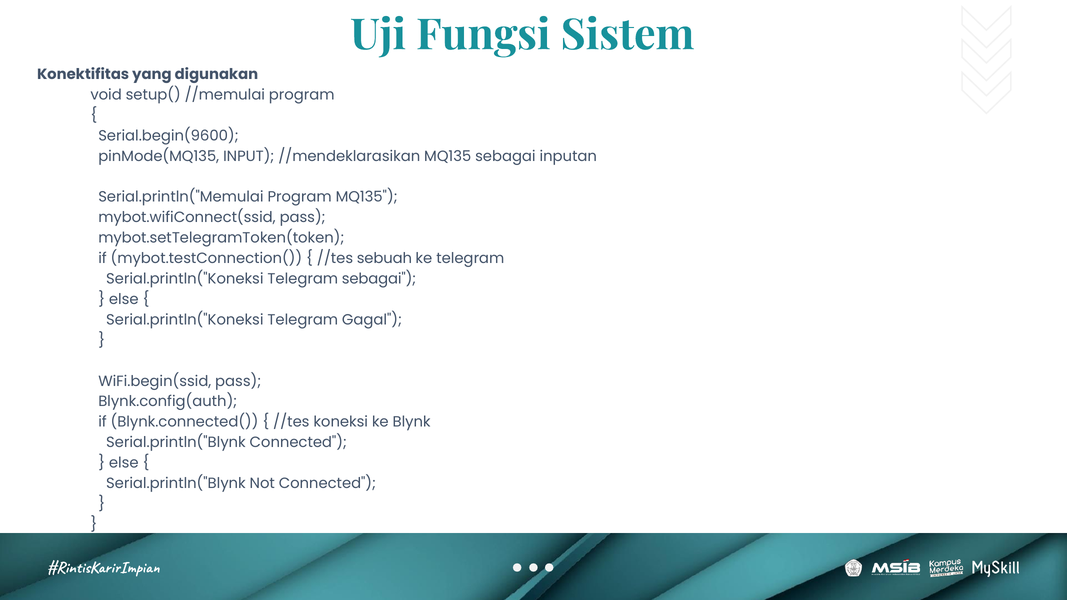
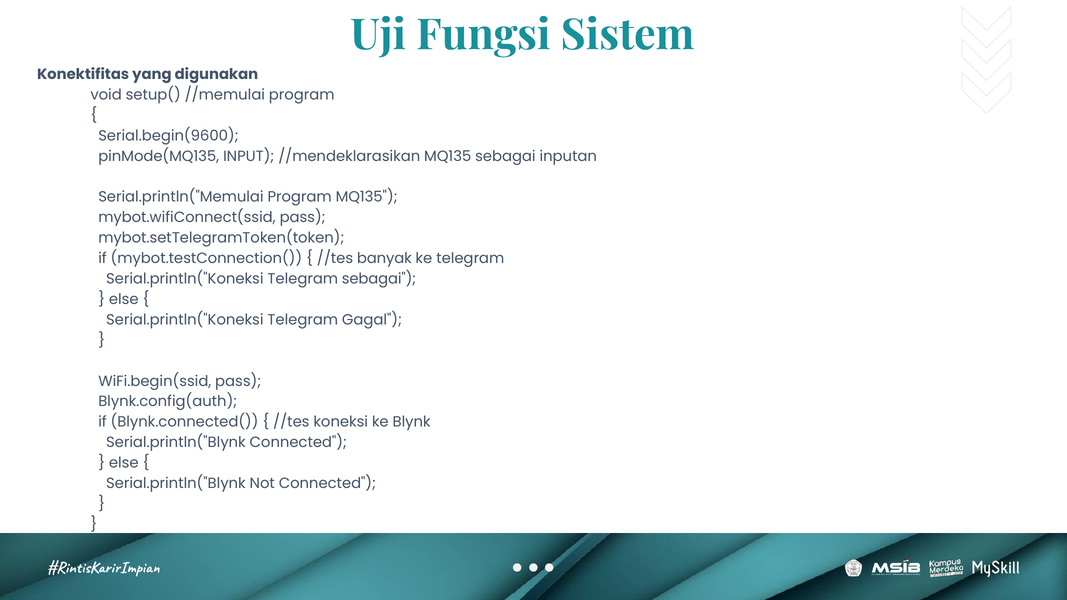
sebuah: sebuah -> banyak (384, 259)
